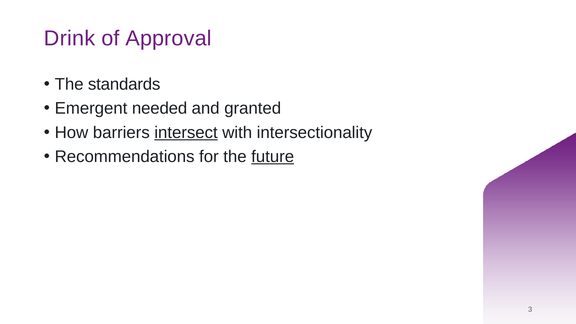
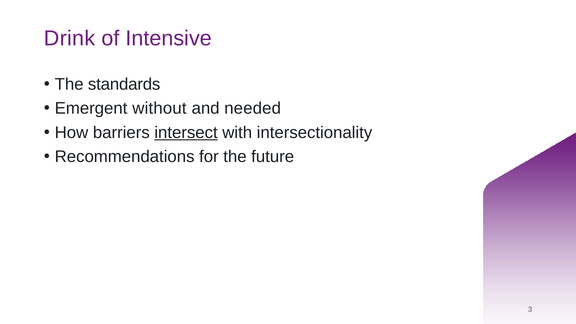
Approval: Approval -> Intensive (169, 38)
needed: needed -> without (159, 108)
granted: granted -> needed (253, 108)
future underline: present -> none (273, 157)
